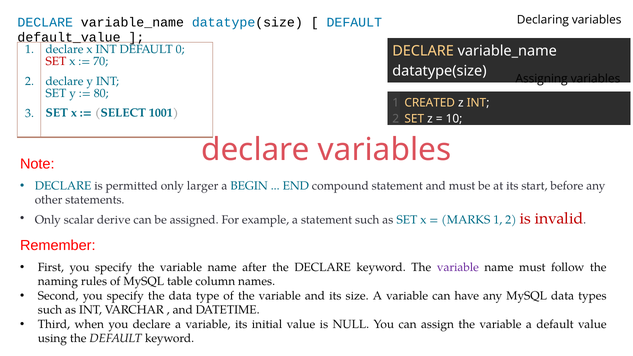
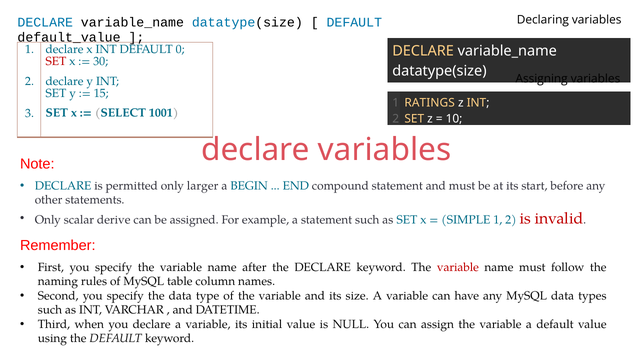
70: 70 -> 30 (101, 61)
80: 80 -> 15 (101, 93)
CREATED: CREATED -> RATINGS (430, 103)
MARKS: MARKS -> SIMPLE (466, 220)
variable colour: purple -> red (458, 267)
